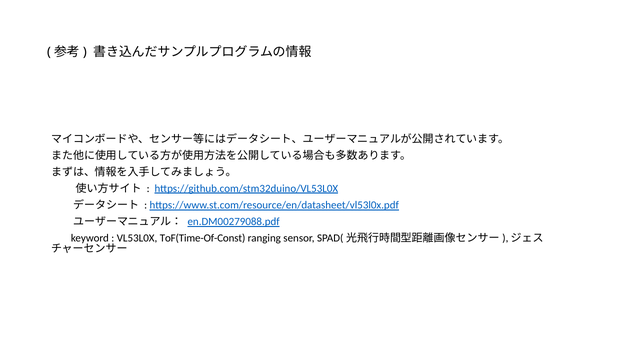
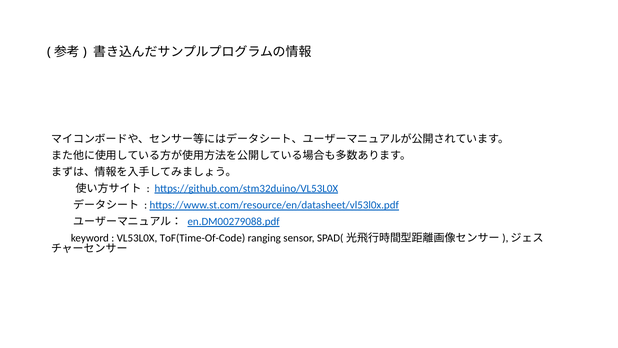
ToF(Time-Of-Const: ToF(Time-Of-Const -> ToF(Time-Of-Code (202, 238)
